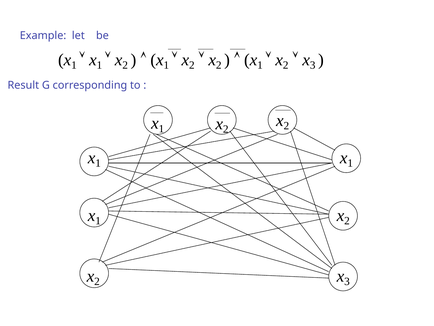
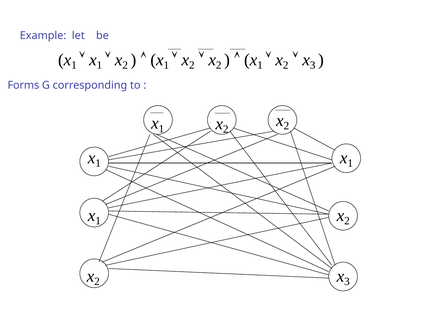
Result: Result -> Forms (23, 85)
